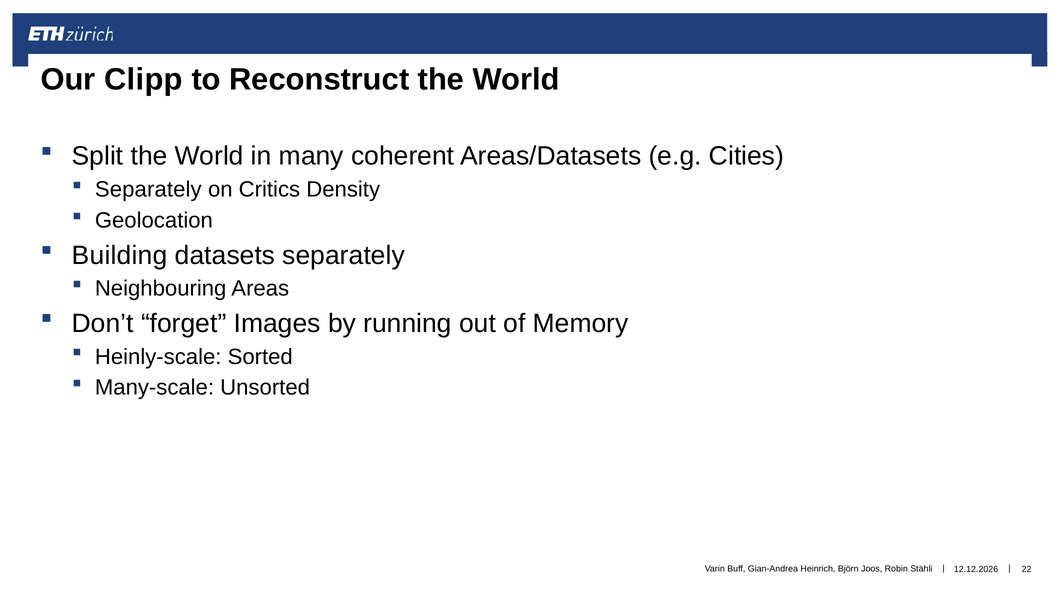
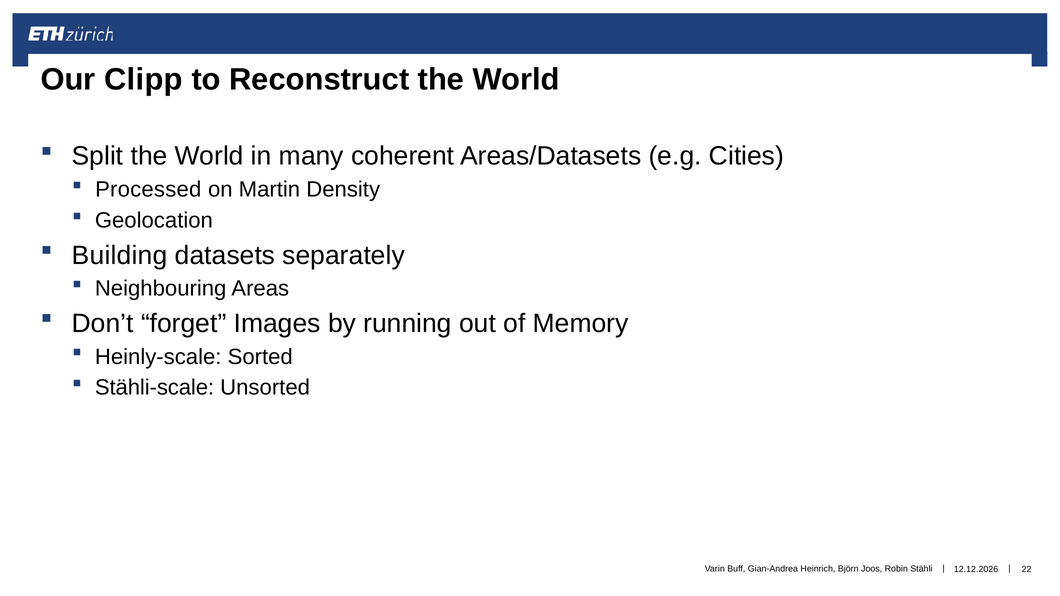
Separately: Separately -> Processed (148, 190)
Critics: Critics -> Martin (269, 190)
Many-scale: Many-scale -> Stähli-scale (155, 388)
